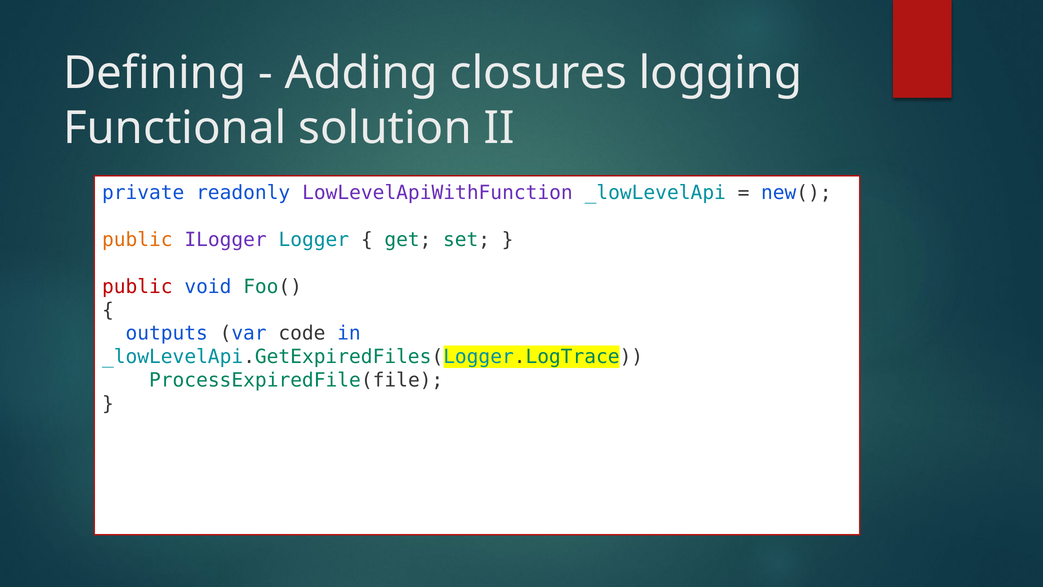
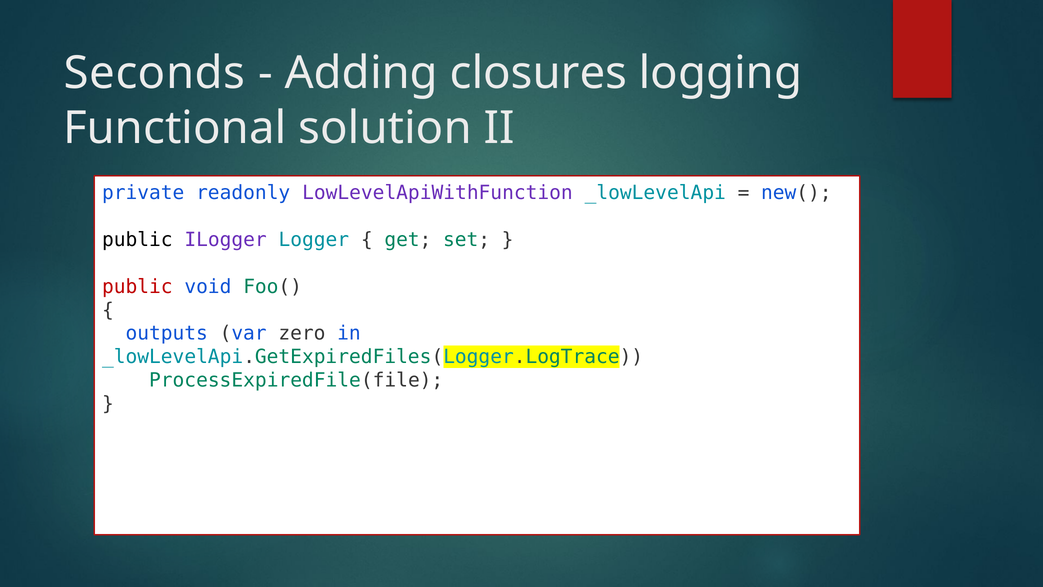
Defining: Defining -> Seconds (154, 73)
public colour: orange -> black (137, 239)
code: code -> zero (302, 333)
